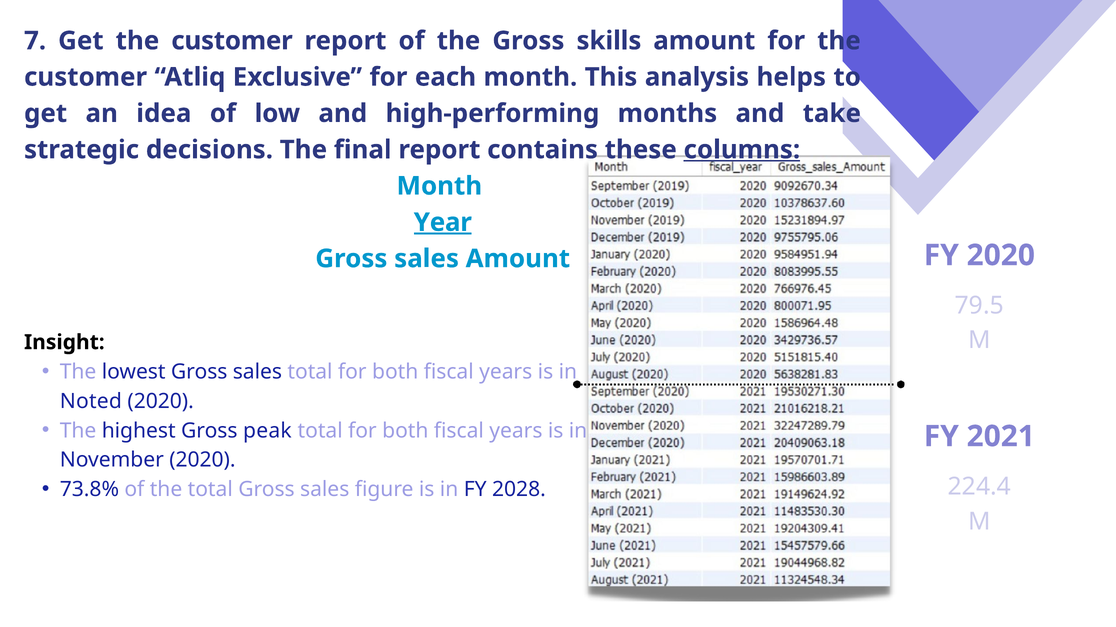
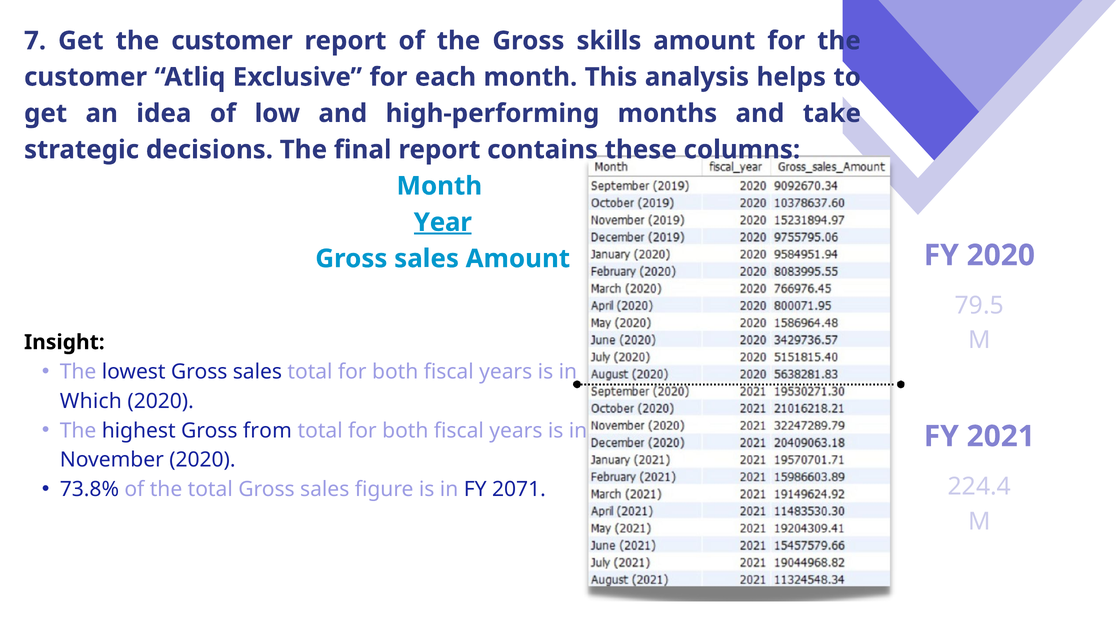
columns underline: present -> none (742, 150)
Noted: Noted -> Which (91, 402)
peak: peak -> from (267, 431)
2028: 2028 -> 2071 (519, 490)
